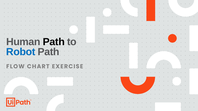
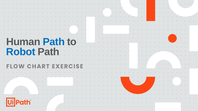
Path colour: black -> blue (54, 42)
